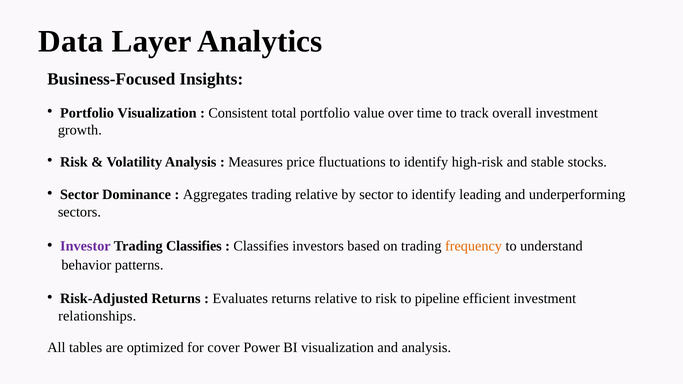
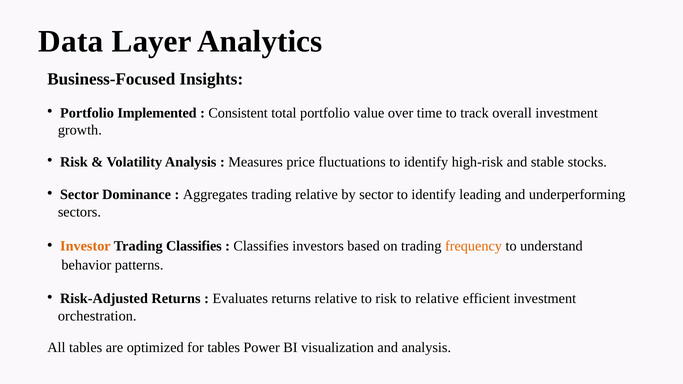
Portfolio Visualization: Visualization -> Implemented (157, 113)
Investor colour: purple -> orange (85, 246)
to pipeline: pipeline -> relative (437, 299)
relationships: relationships -> orchestration (97, 316)
for cover: cover -> tables (224, 348)
